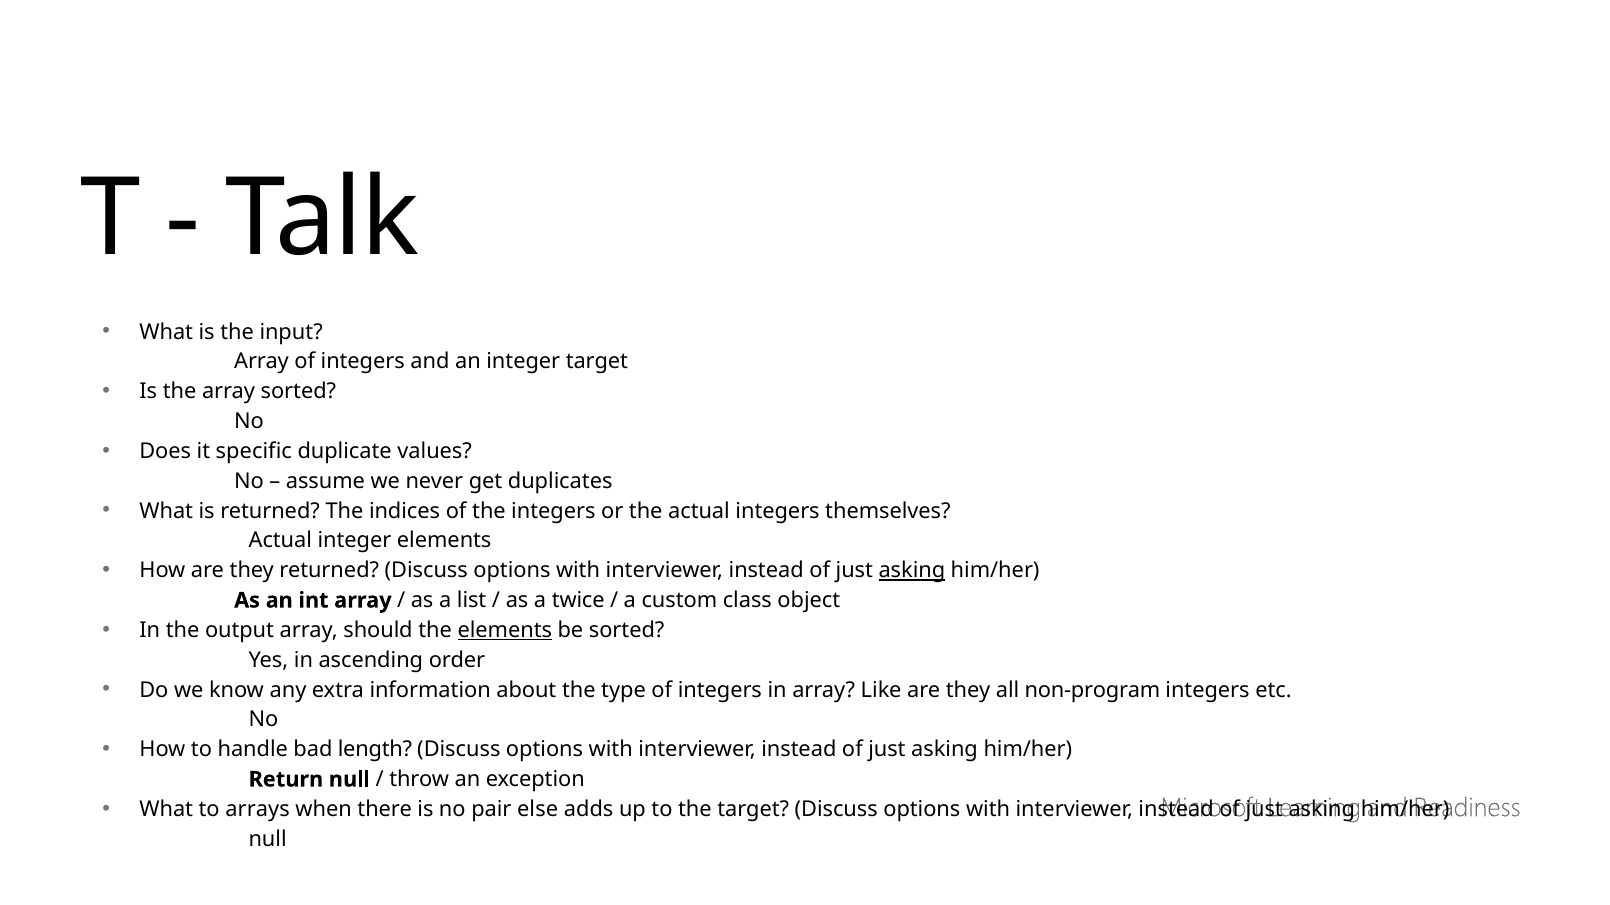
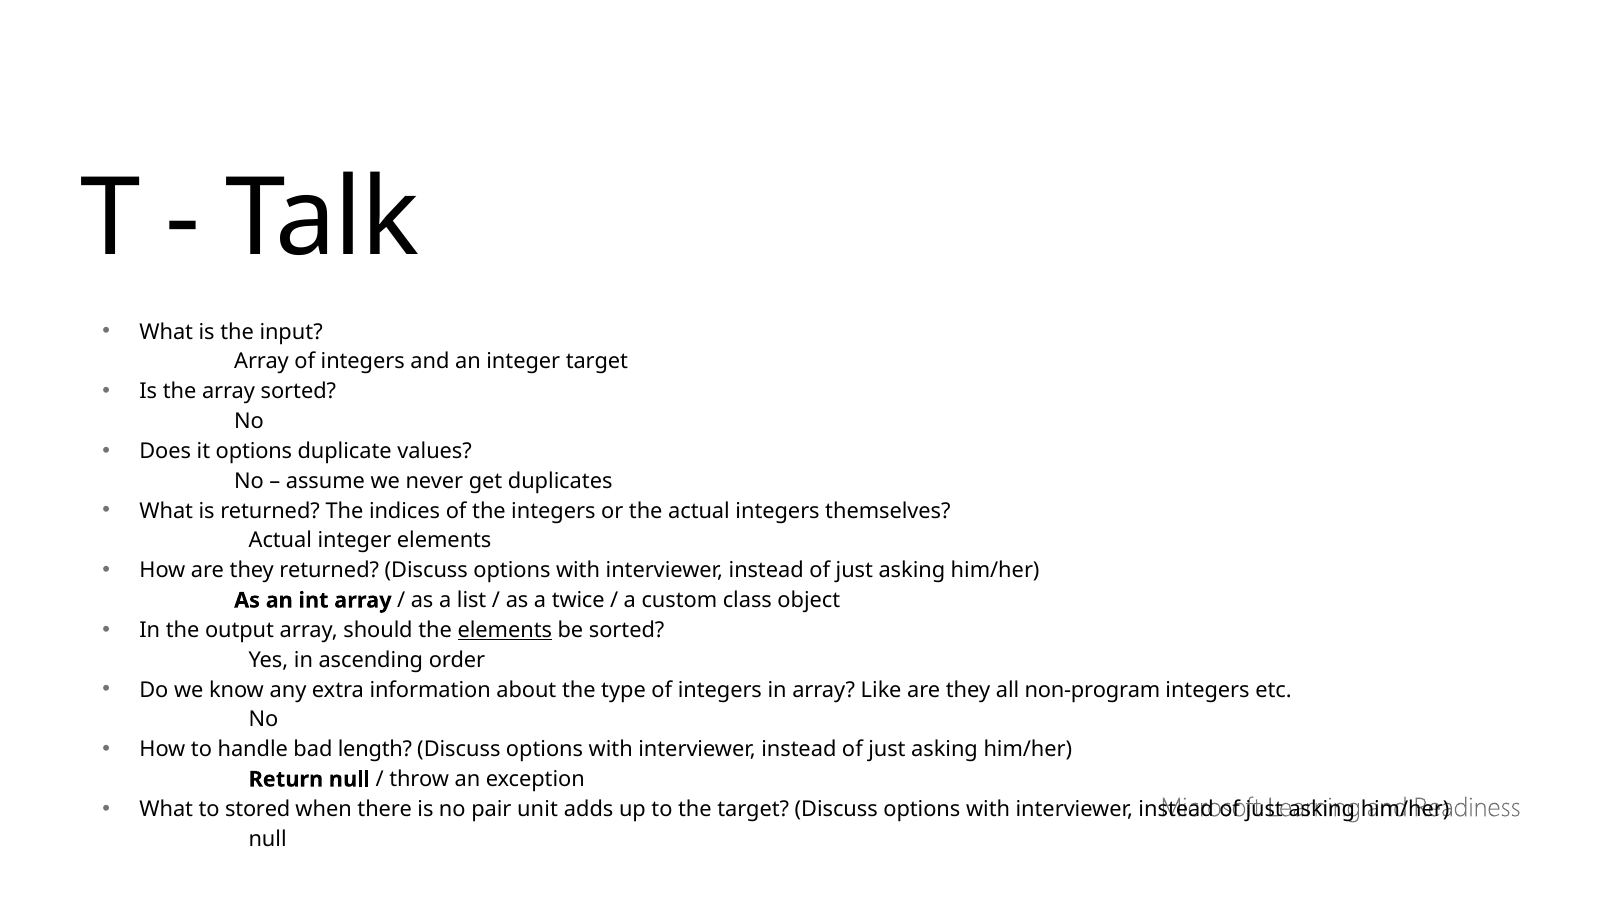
it specific: specific -> options (254, 452)
asking underline: present -> none (912, 571)
arrays: arrays -> stored (258, 810)
else: else -> unit (538, 810)
